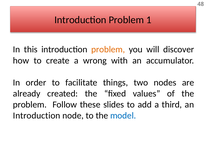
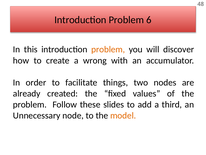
1: 1 -> 6 (149, 20)
Introduction: Introduction -> Unnecessary (37, 115)
model colour: blue -> orange (123, 115)
